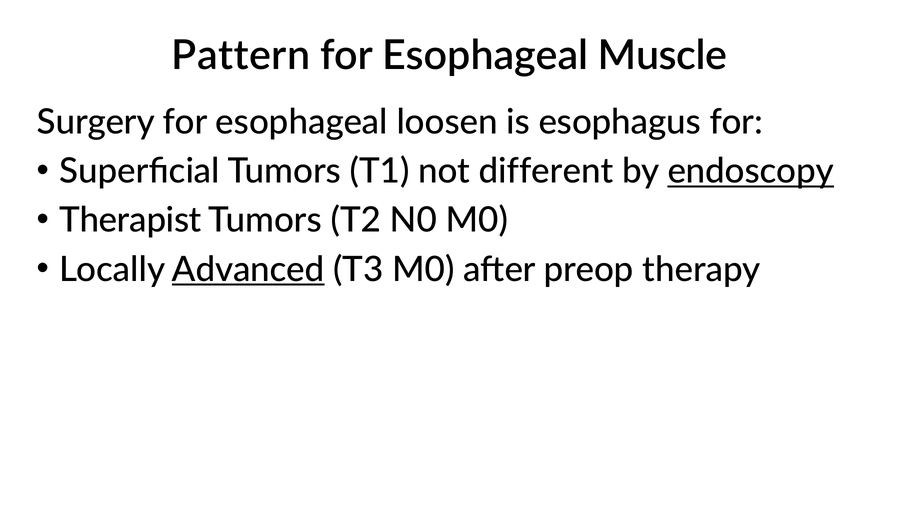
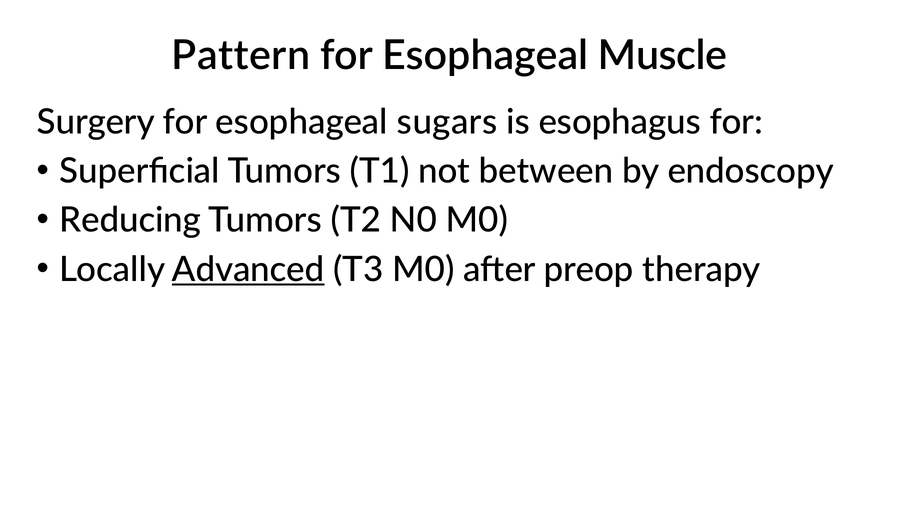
loosen: loosen -> sugars (447, 122)
different: different -> between (546, 172)
endoscopy underline: present -> none (751, 172)
Therapist: Therapist -> Reducing (130, 221)
